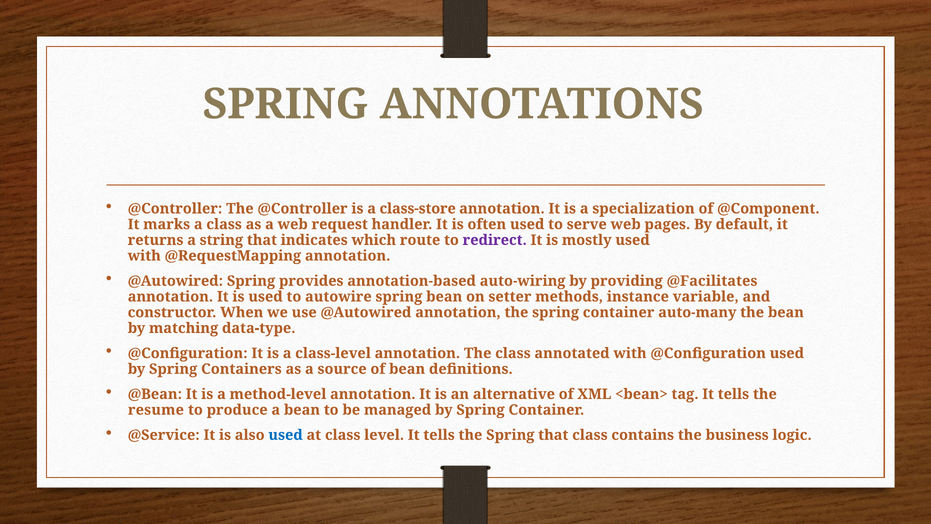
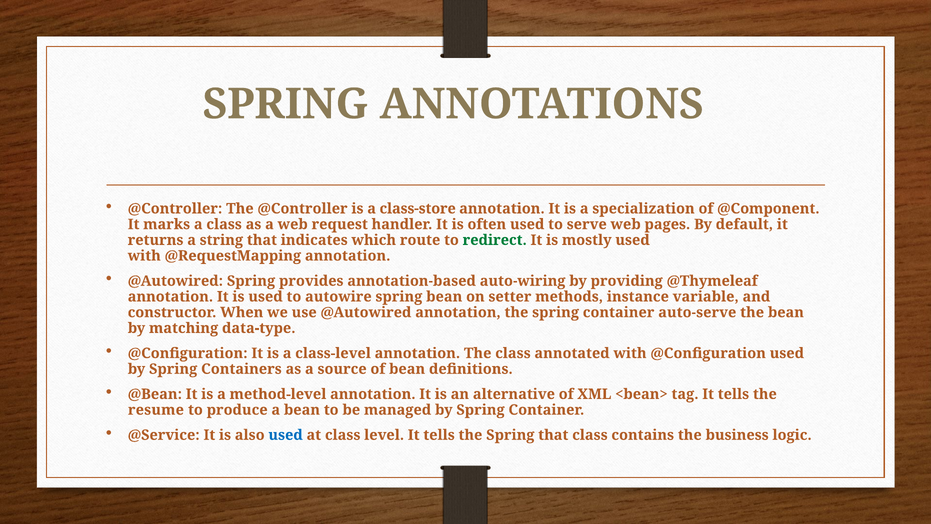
redirect colour: purple -> green (495, 240)
@Facilitates: @Facilitates -> @Thymeleaf (712, 281)
auto-many: auto-many -> auto-serve (697, 312)
